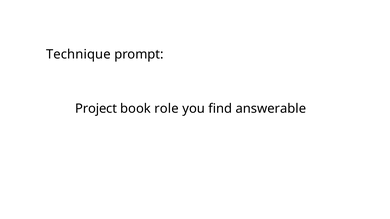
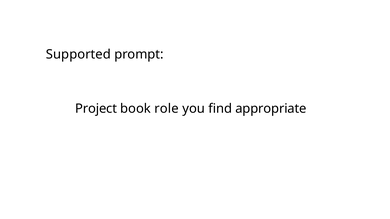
Technique: Technique -> Supported (78, 54)
answerable: answerable -> appropriate (271, 109)
